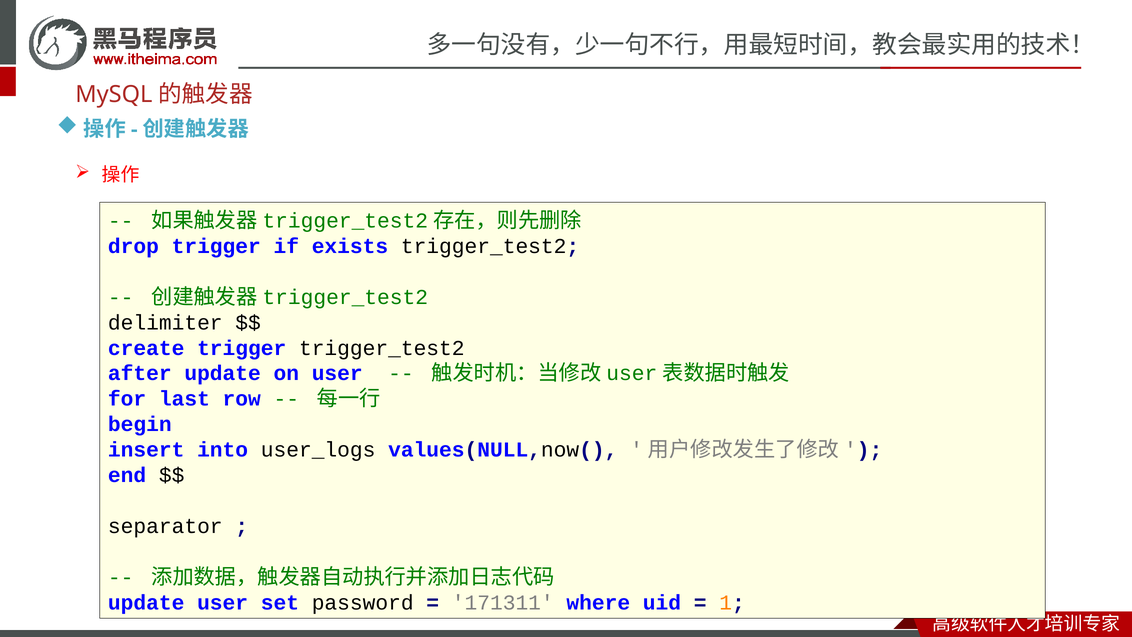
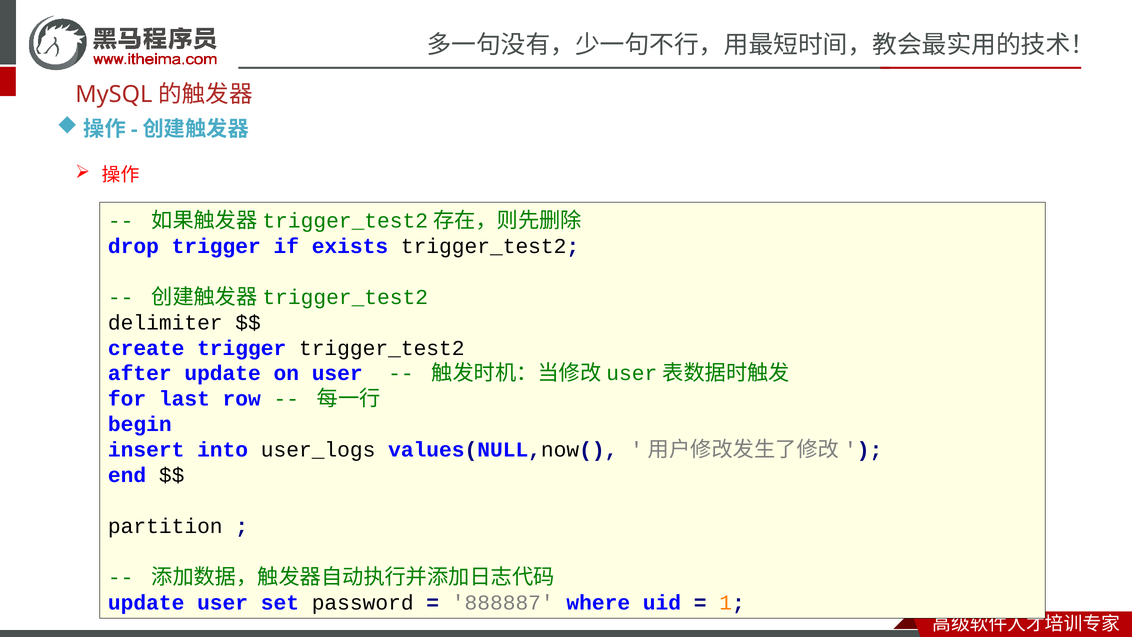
separator: separator -> partition (165, 526)
171311: 171311 -> 888887 (503, 603)
